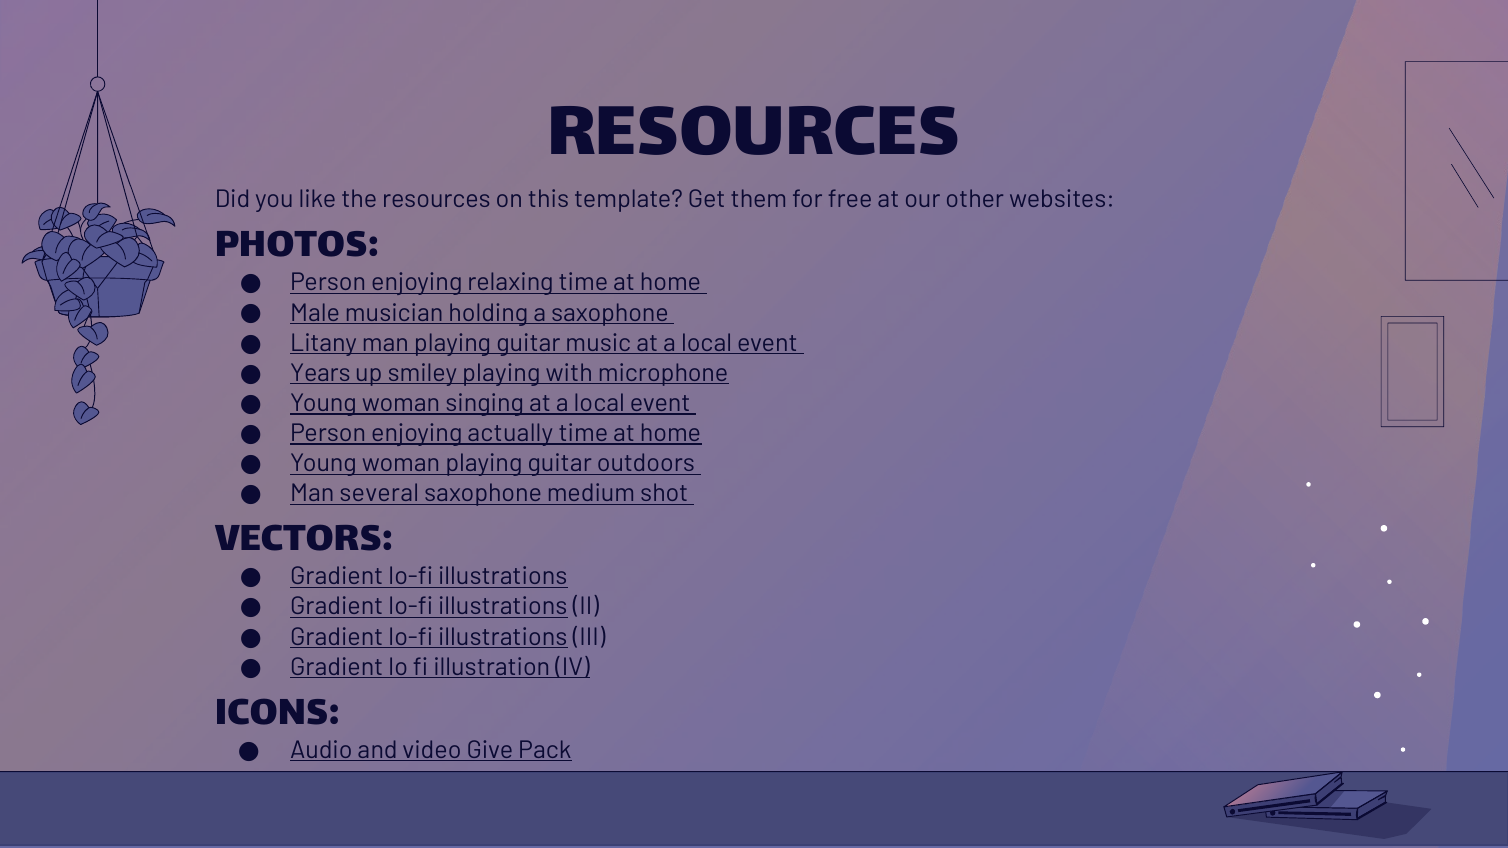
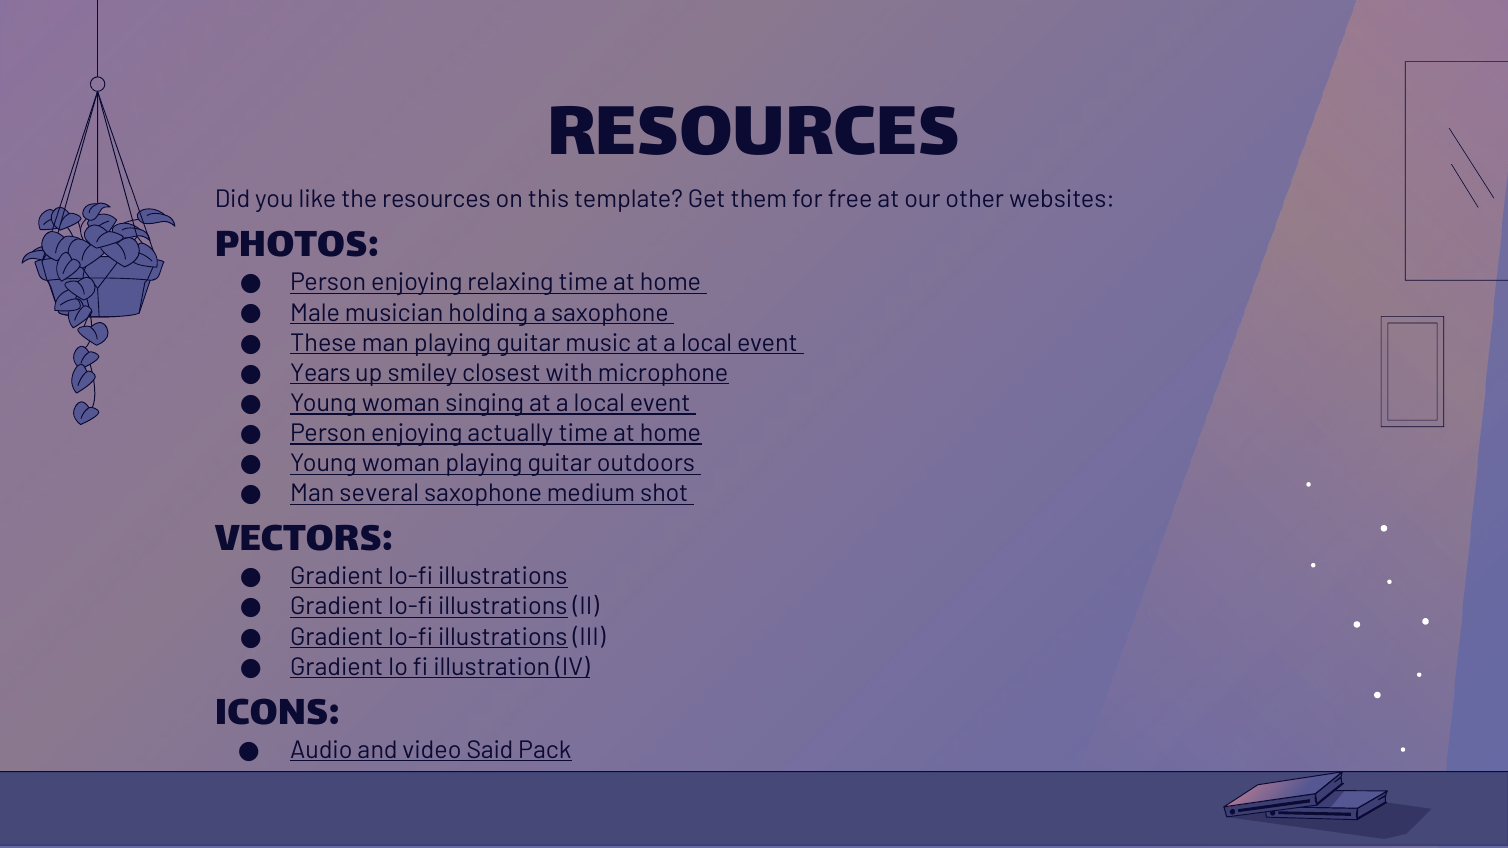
Litany: Litany -> These (324, 343)
smiley playing: playing -> closest (501, 373)
Give: Give -> Said (490, 750)
